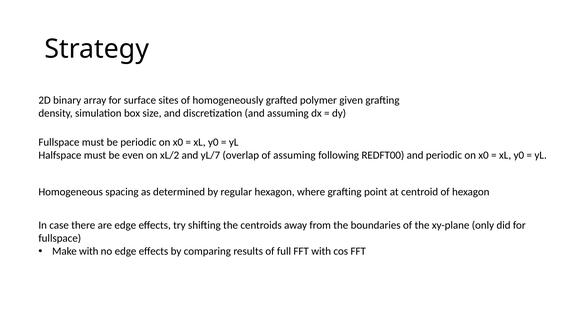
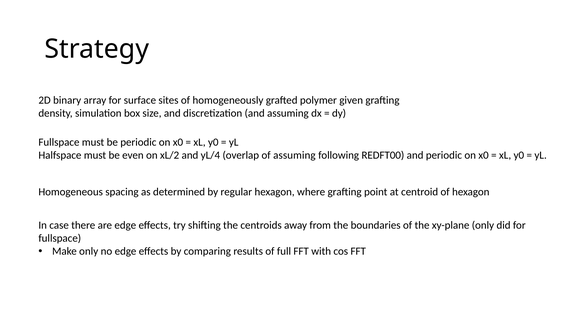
yL/7: yL/7 -> yL/4 (210, 155)
Make with: with -> only (89, 251)
